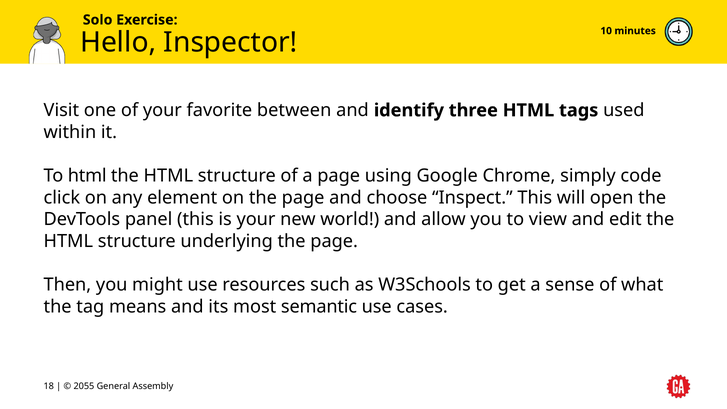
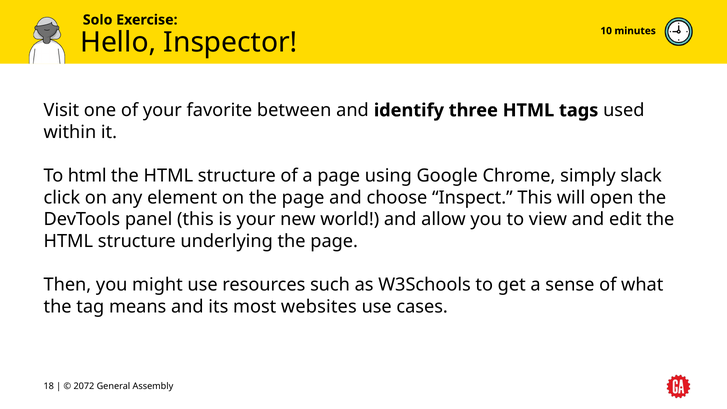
code: code -> slack (641, 176)
semantic: semantic -> websites (319, 307)
2055: 2055 -> 2072 (84, 386)
